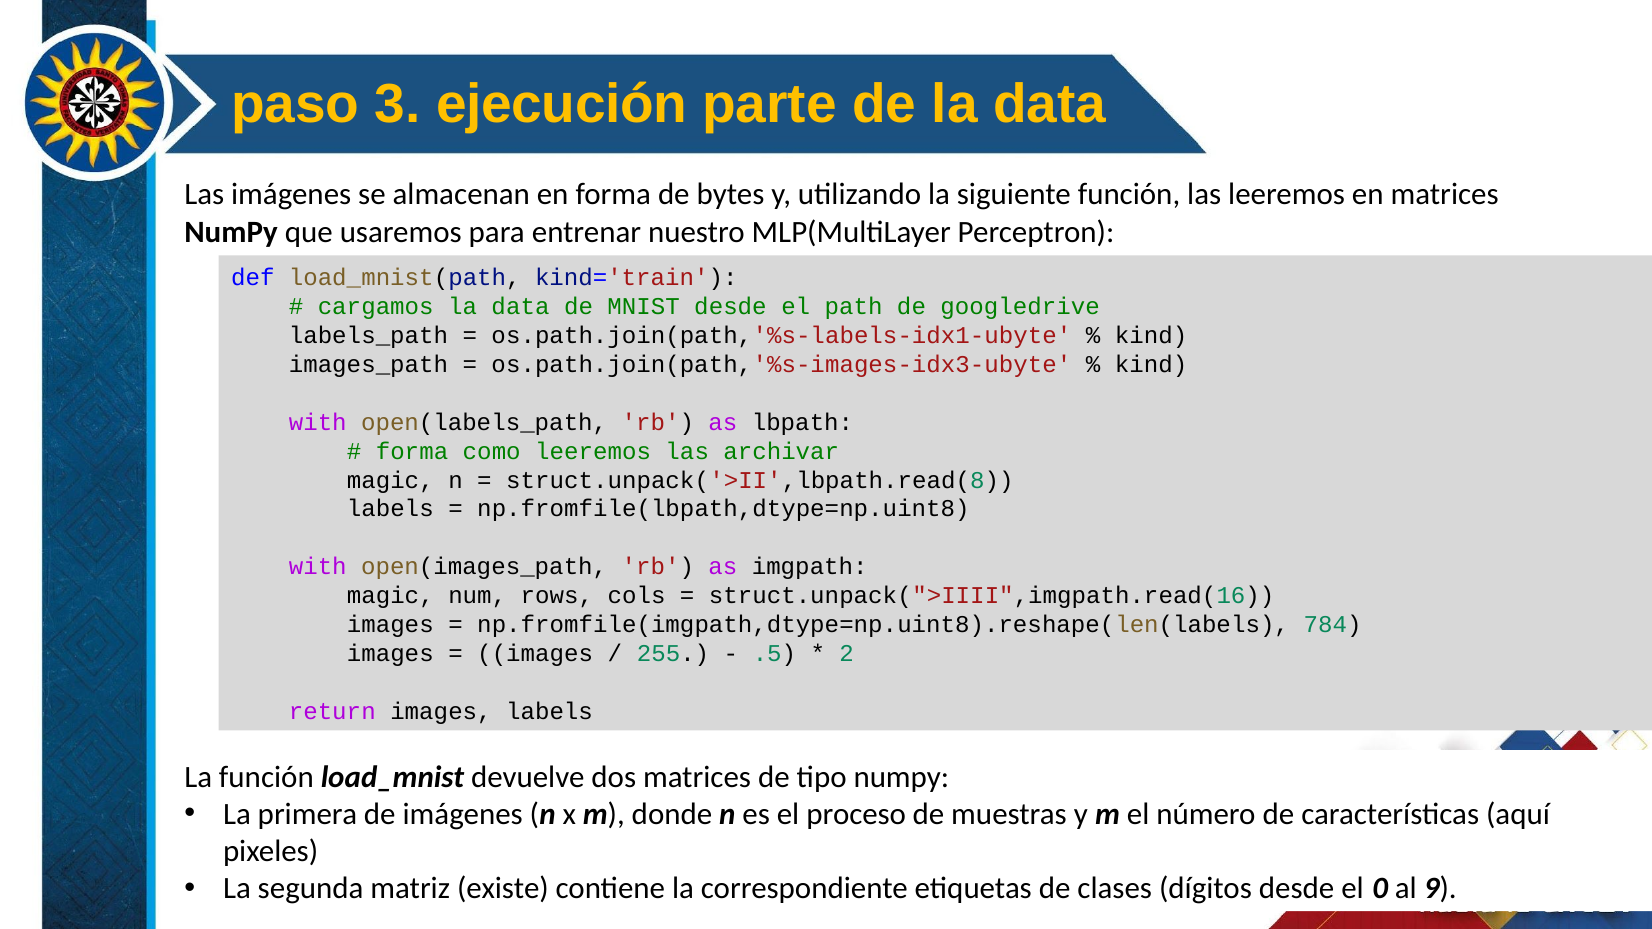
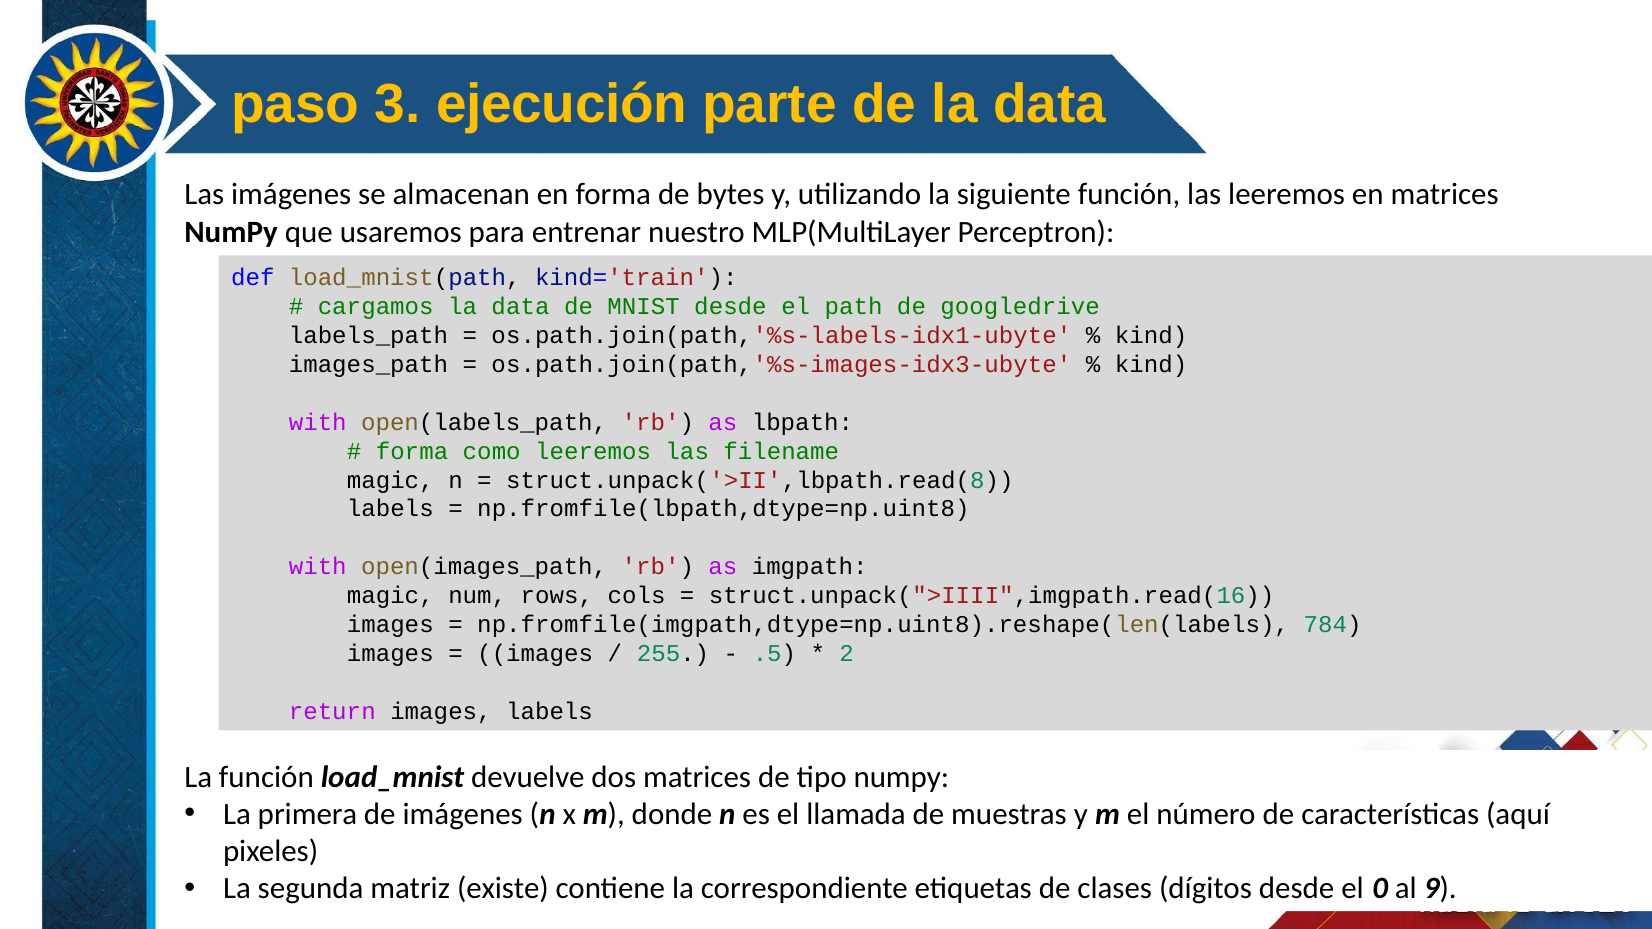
archivar: archivar -> filename (781, 451)
proceso: proceso -> llamada (856, 814)
